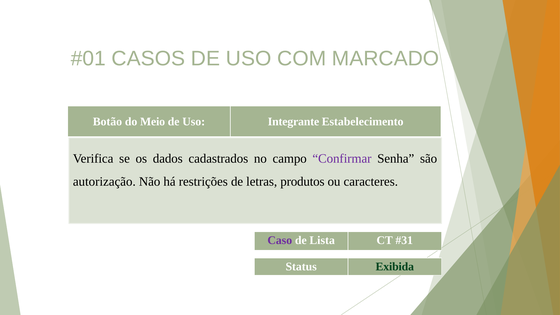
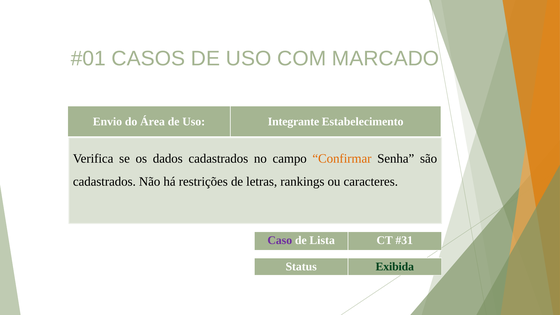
Botão: Botão -> Envio (107, 122)
Meio: Meio -> Área (153, 122)
Confirmar colour: purple -> orange (342, 159)
autorização: autorização -> cadastrados (104, 182)
produtos: produtos -> rankings (302, 182)
